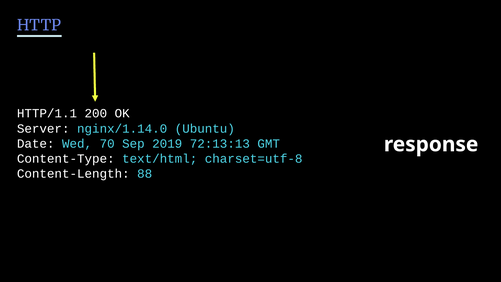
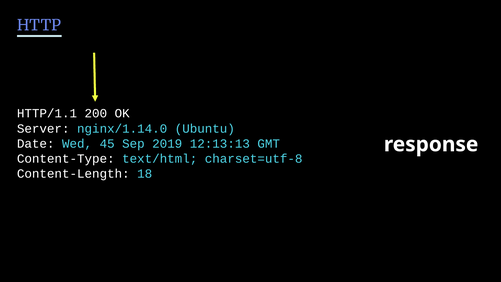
70: 70 -> 45 (107, 144)
72:13:13: 72:13:13 -> 12:13:13 (220, 144)
88: 88 -> 18 (145, 174)
